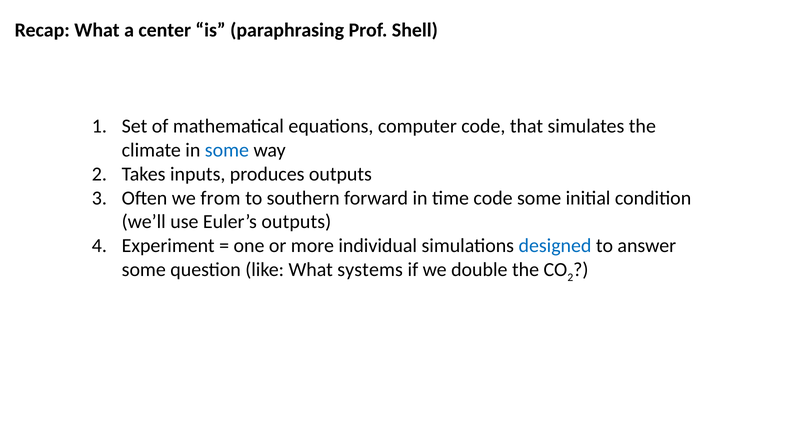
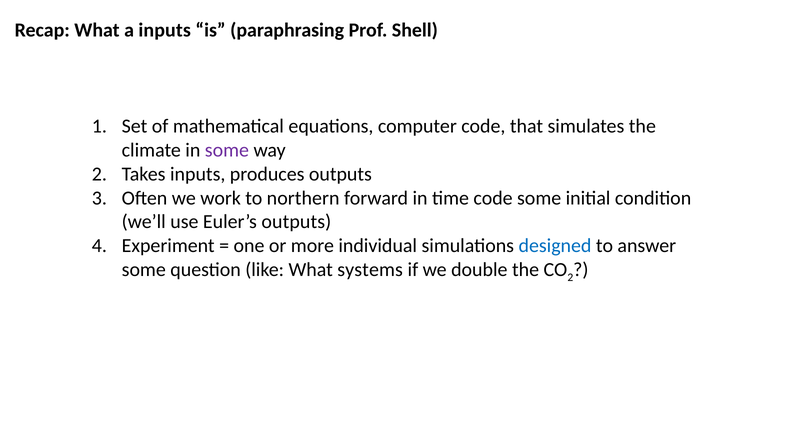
a center: center -> inputs (165, 30)
some colour: blue -> purple (227, 150)
from: from -> work (221, 198)
southern: southern -> northern (303, 198)
